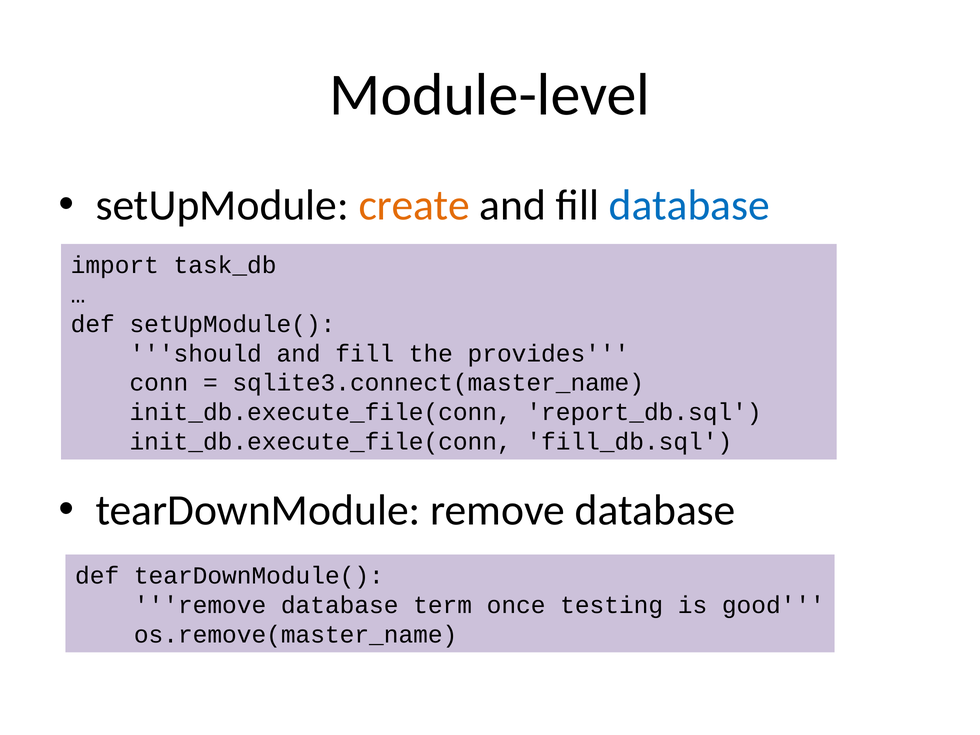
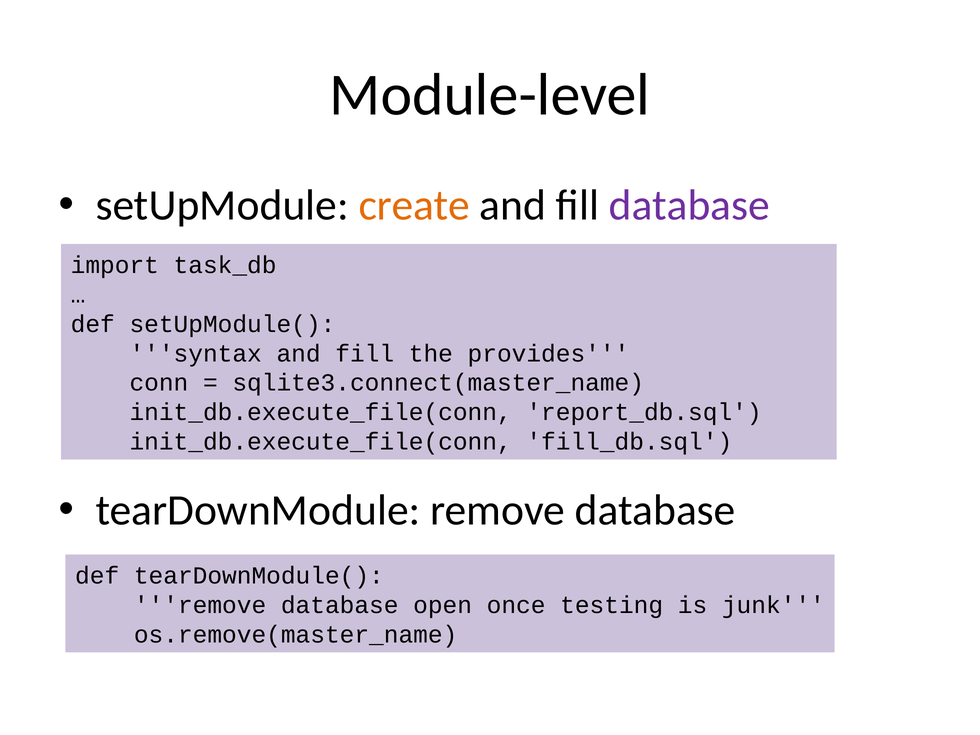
database colour: blue -> purple (689, 206)
should: should -> syntax (196, 353)
term: term -> open (443, 605)
good: good -> junk (773, 605)
